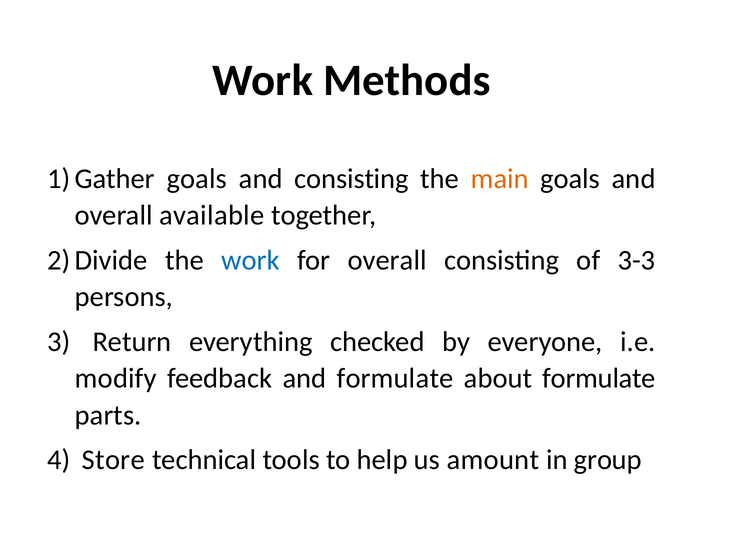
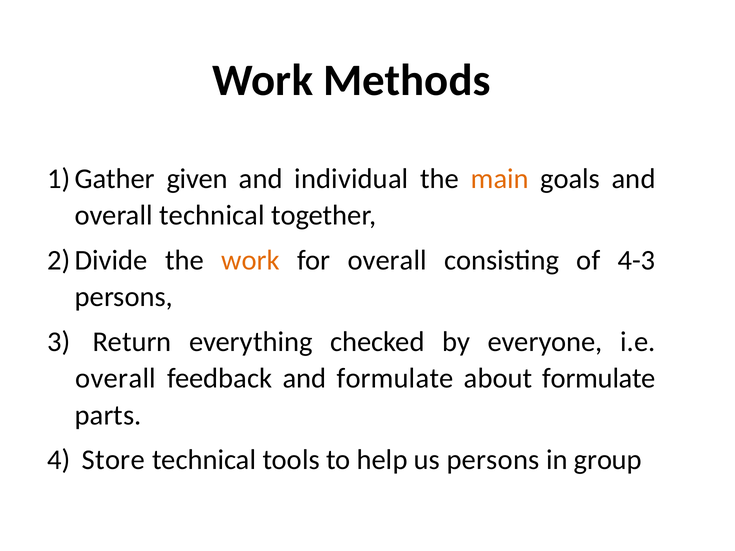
goals: goals -> given (197, 179)
and consisting: consisting -> individual (351, 179)
overall available: available -> technical (212, 215)
work colour: blue -> orange (251, 260)
3-3: 3-3 -> 4-3 (637, 260)
modify: modify -> overall (116, 379)
us amount: amount -> persons (493, 460)
